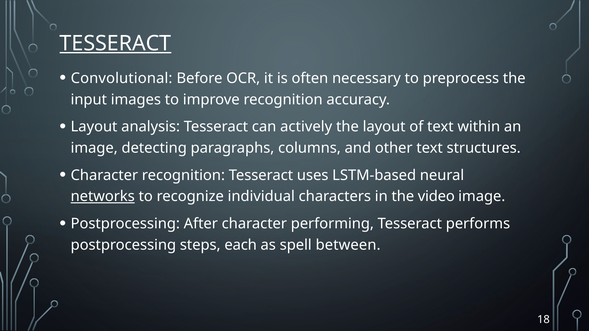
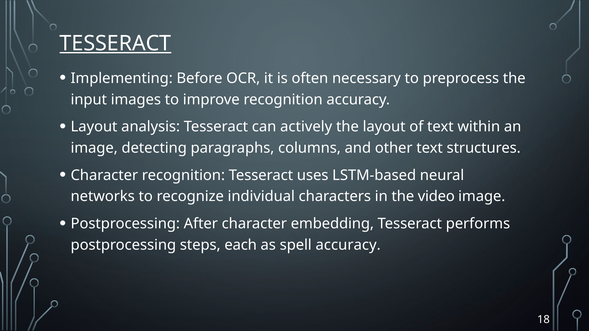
Convolutional: Convolutional -> Implementing (122, 78)
networks underline: present -> none (103, 197)
performing: performing -> embedding (332, 224)
spell between: between -> accuracy (348, 245)
